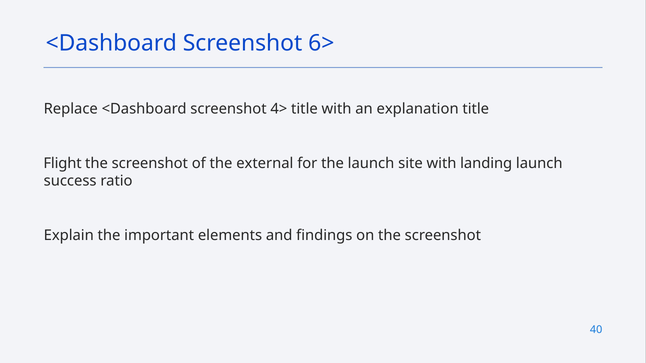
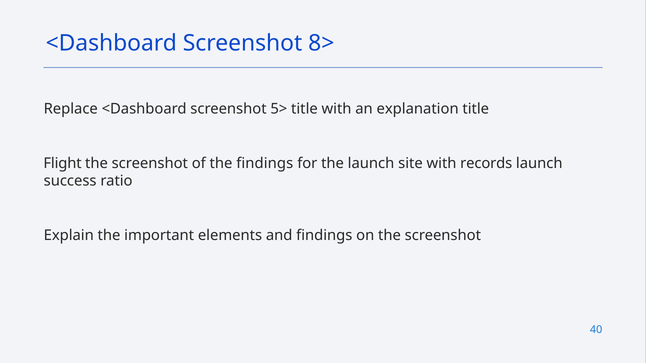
6>: 6> -> 8> (321, 43)
4>: 4> -> 5> (279, 109)
the external: external -> findings (265, 163)
landing: landing -> records (486, 163)
